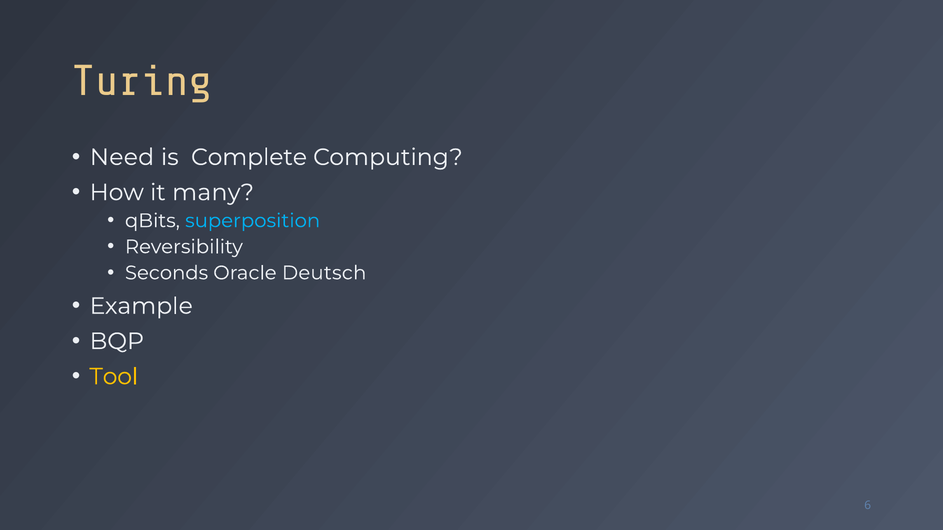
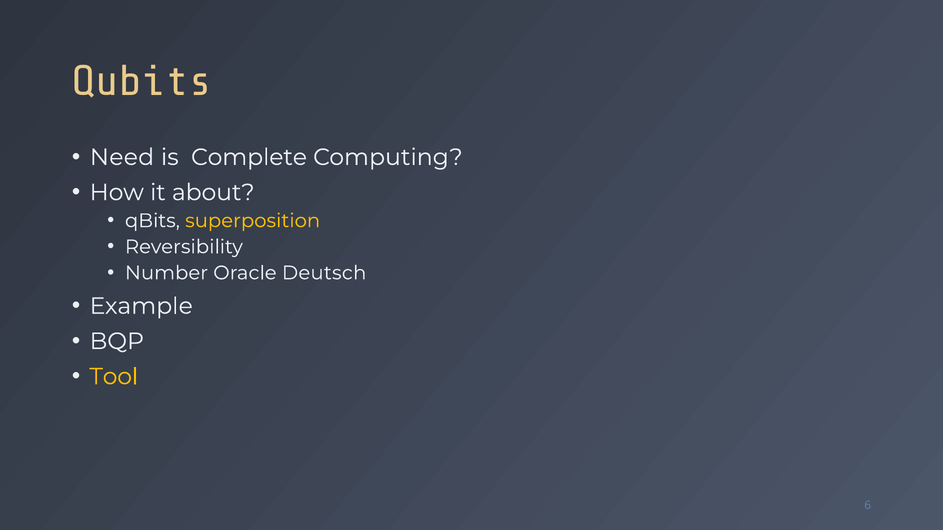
Turing: Turing -> Qubits (142, 81)
many: many -> about (213, 193)
superposition colour: light blue -> yellow (253, 221)
Seconds: Seconds -> Number (167, 273)
